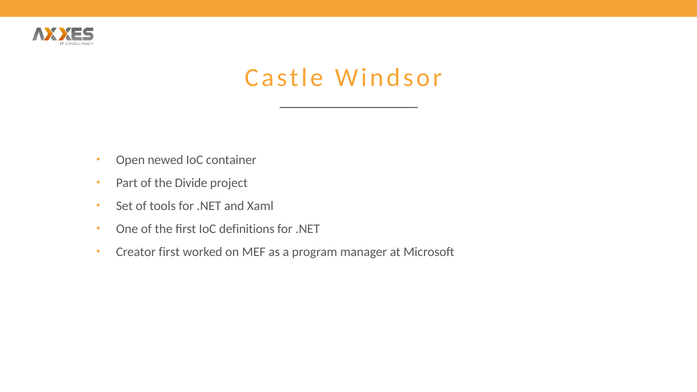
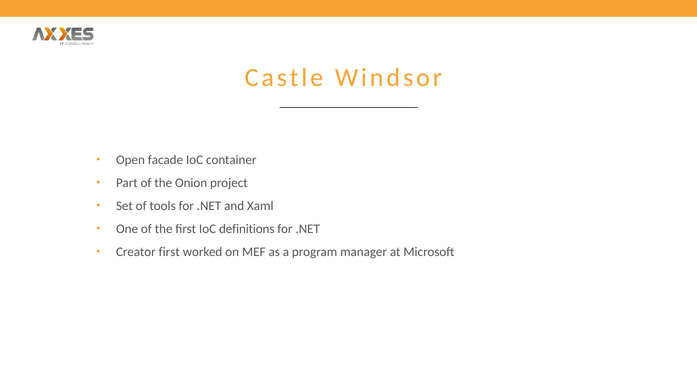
newed: newed -> facade (165, 160)
Divide: Divide -> Onion (191, 183)
